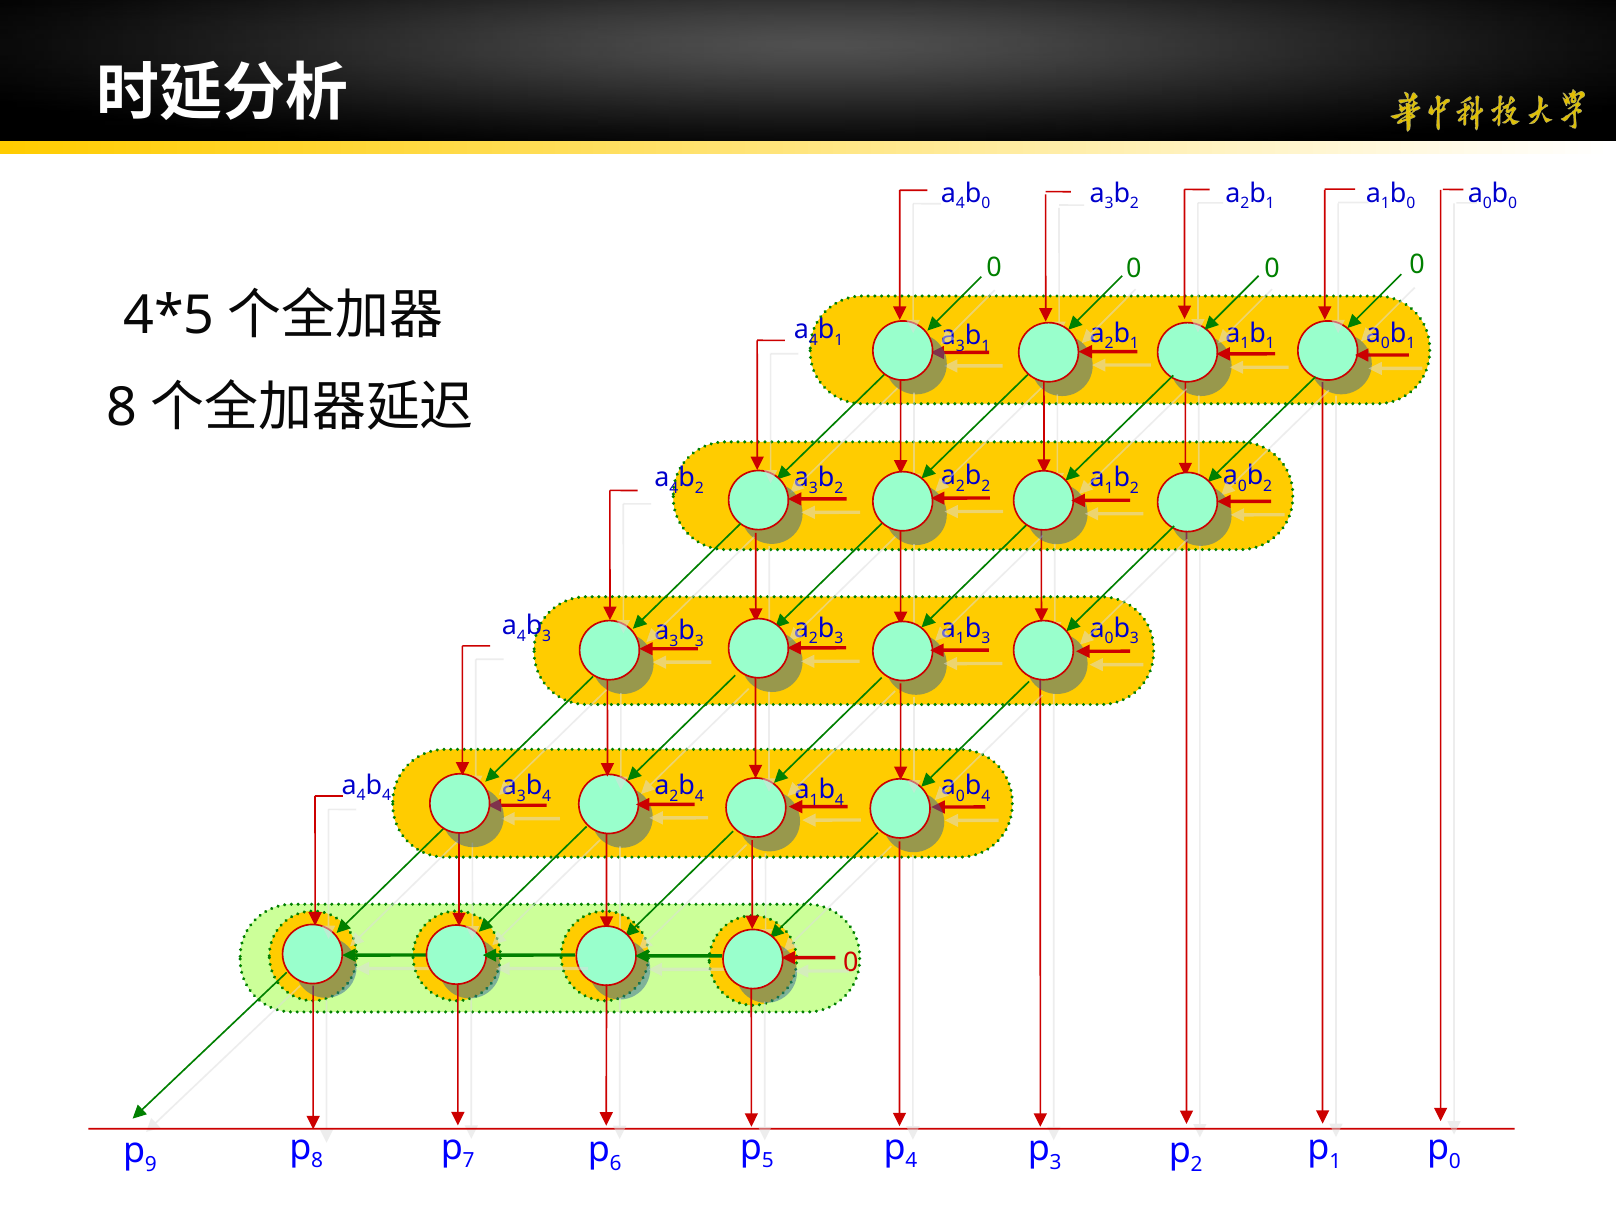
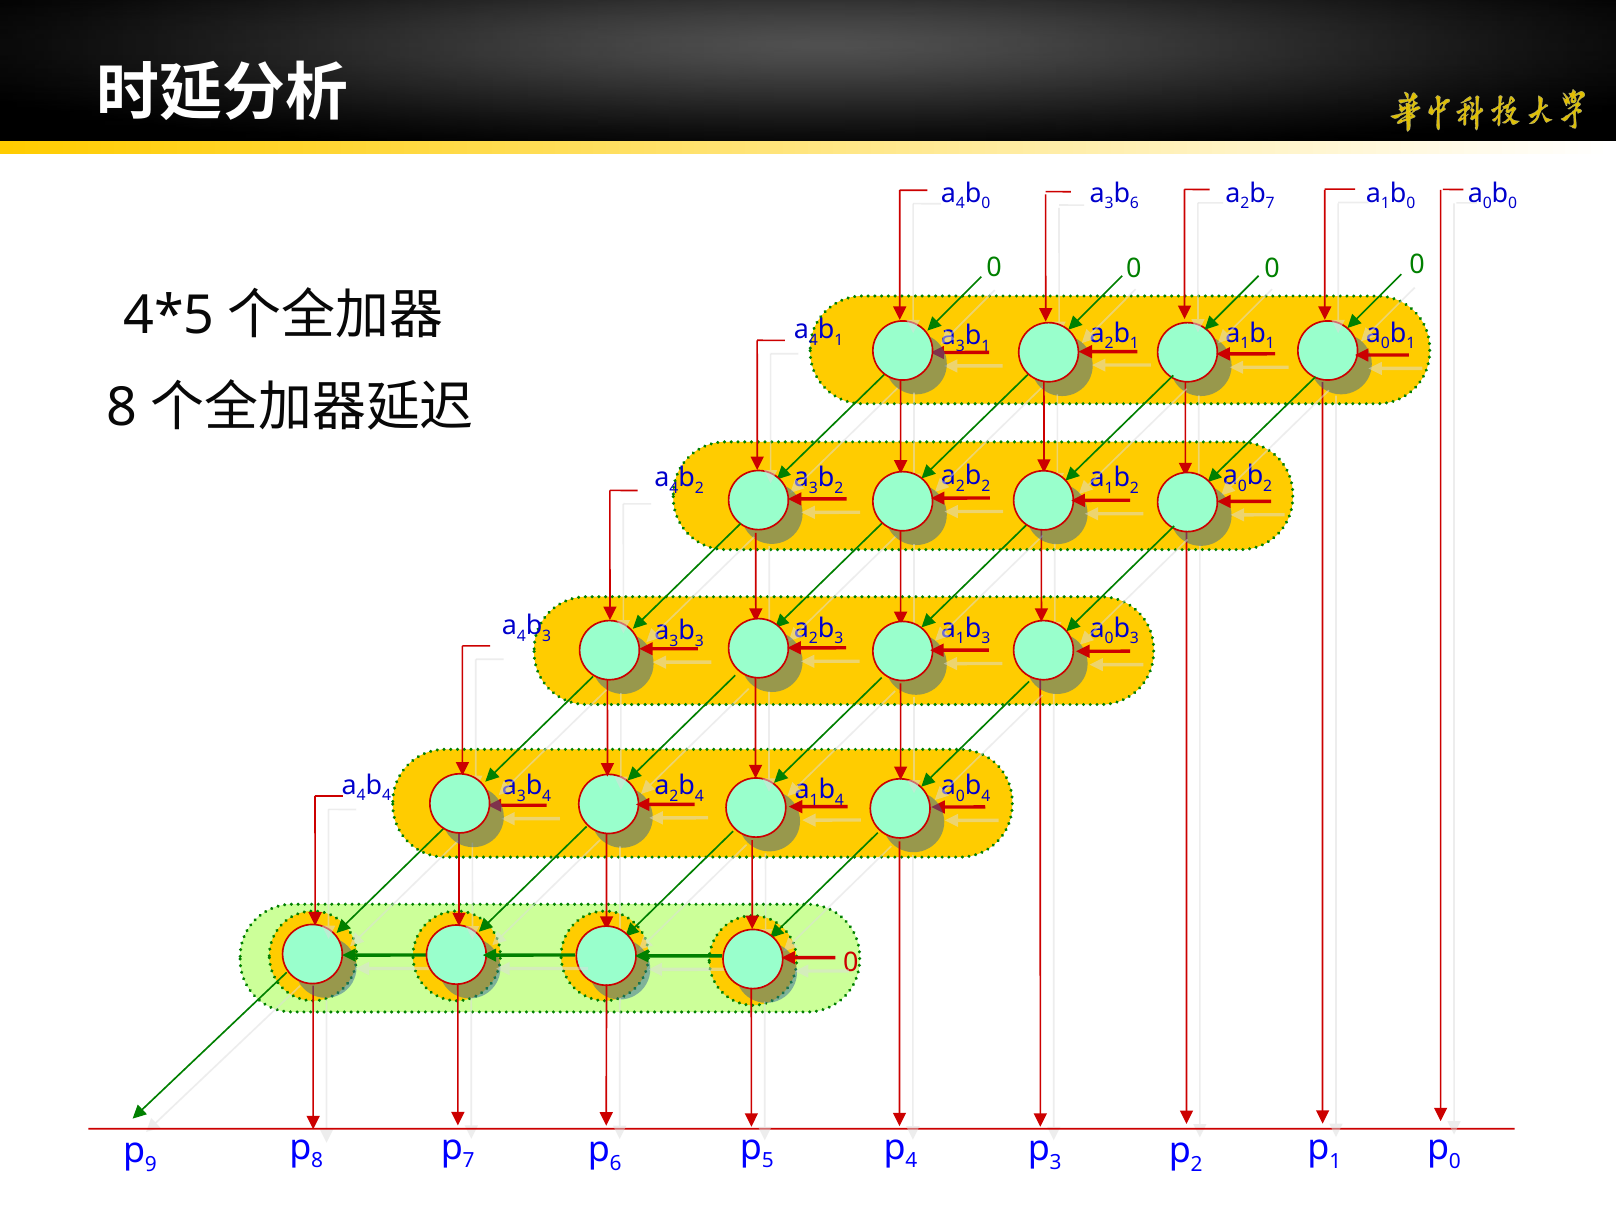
2: 2 -> 6 (1134, 204)
1: 1 -> 7 (1270, 204)
